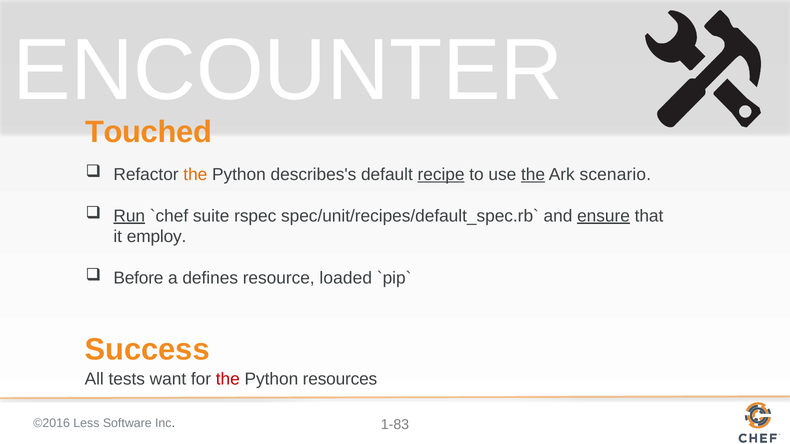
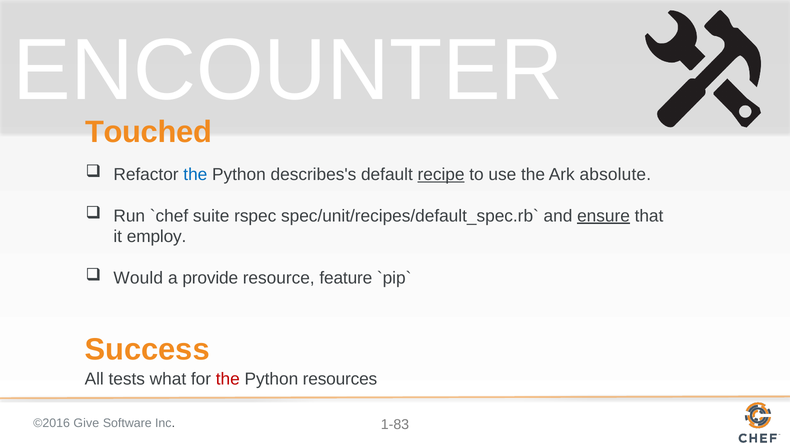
the colour: orange -> blue (195, 174)
the underline: present -> none (533, 174)
scenario: scenario -> absolute (615, 174)
Run underline: present -> none (129, 216)
Before: Before -> Would (138, 278)
defines: defines -> provide (210, 278)
loaded: loaded -> feature (346, 278)
want: want -> what (168, 379)
Less: Less -> Give (86, 424)
